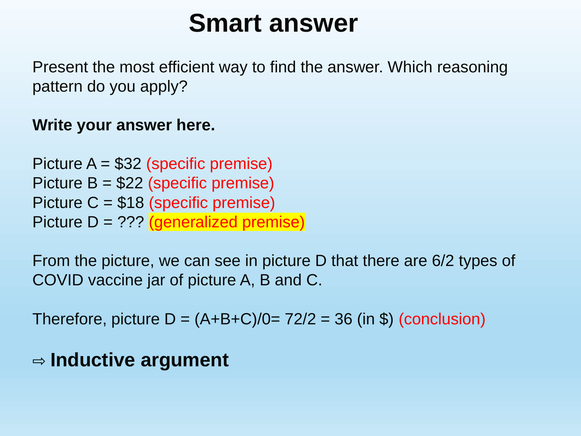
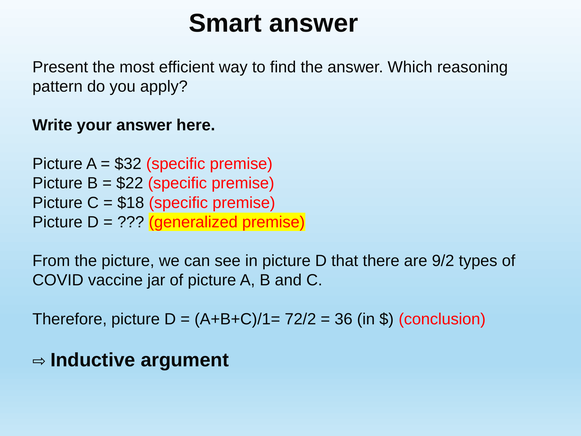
6/2: 6/2 -> 9/2 (443, 261)
A+B+C)/0=: A+B+C)/0= -> A+B+C)/1= (237, 319)
